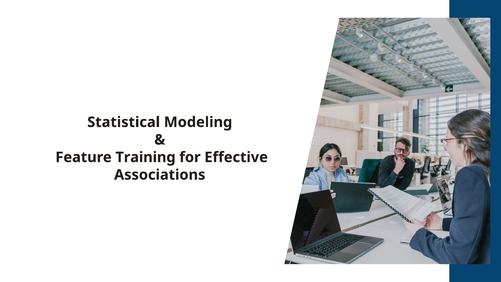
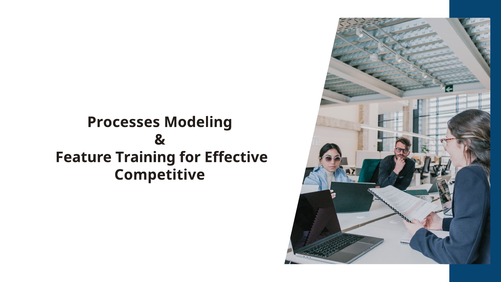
Statistical: Statistical -> Processes (124, 122)
Associations: Associations -> Competitive (160, 175)
